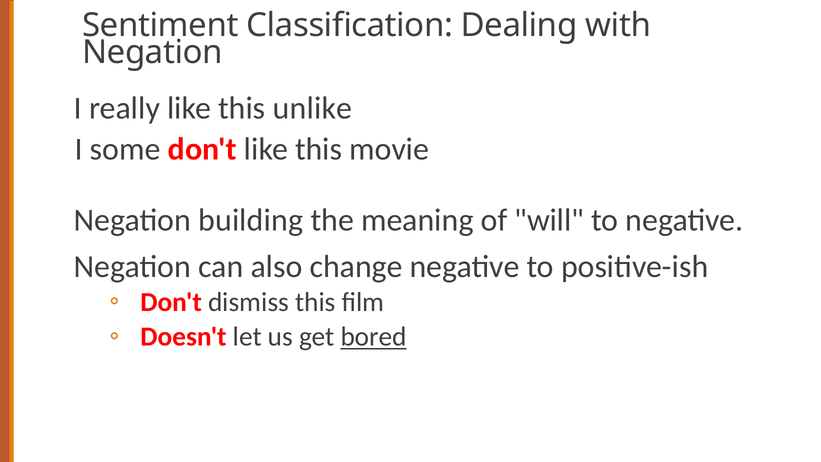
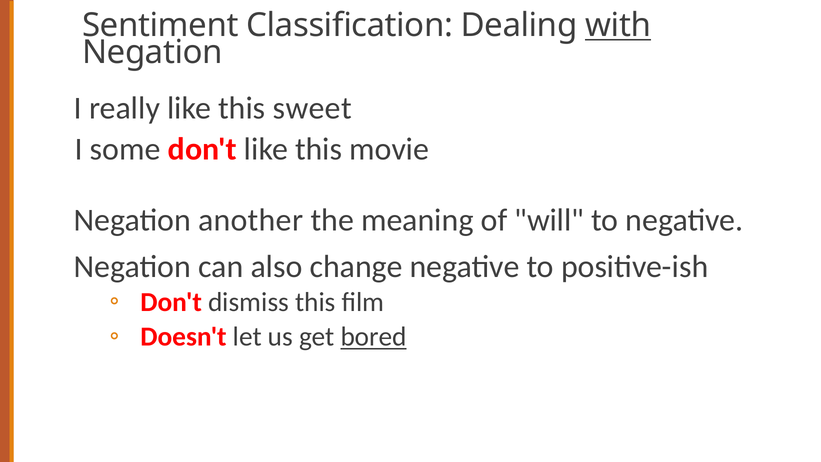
with underline: none -> present (618, 26)
unlike: unlike -> sweet (312, 108)
building: building -> another (251, 220)
